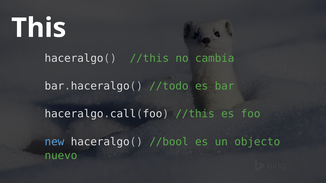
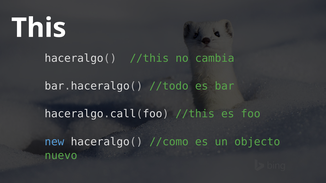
//bool: //bool -> //como (169, 142)
